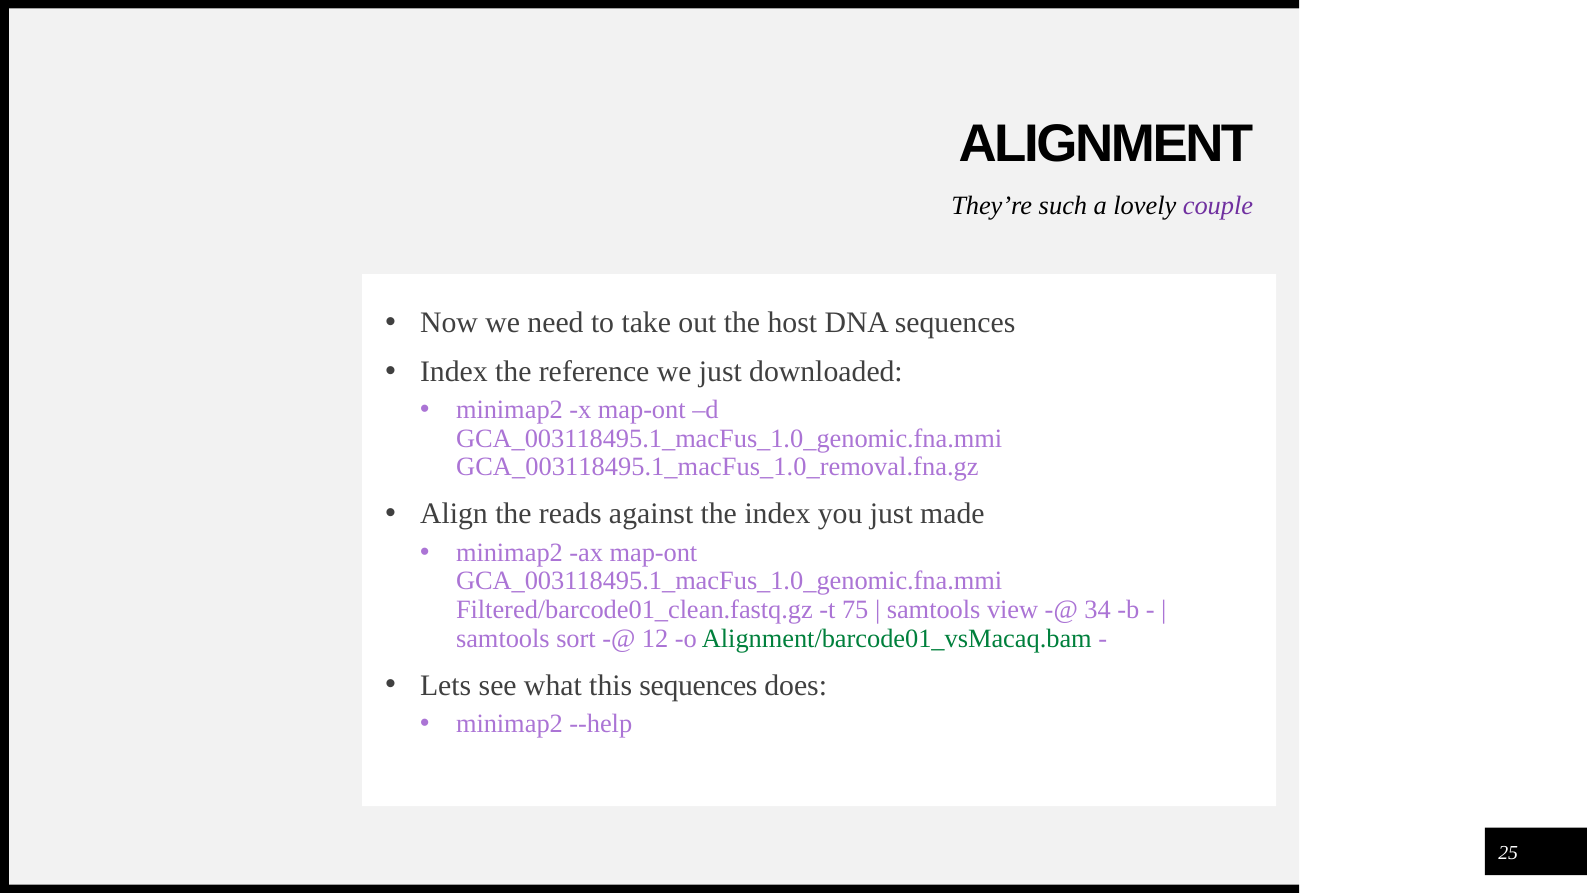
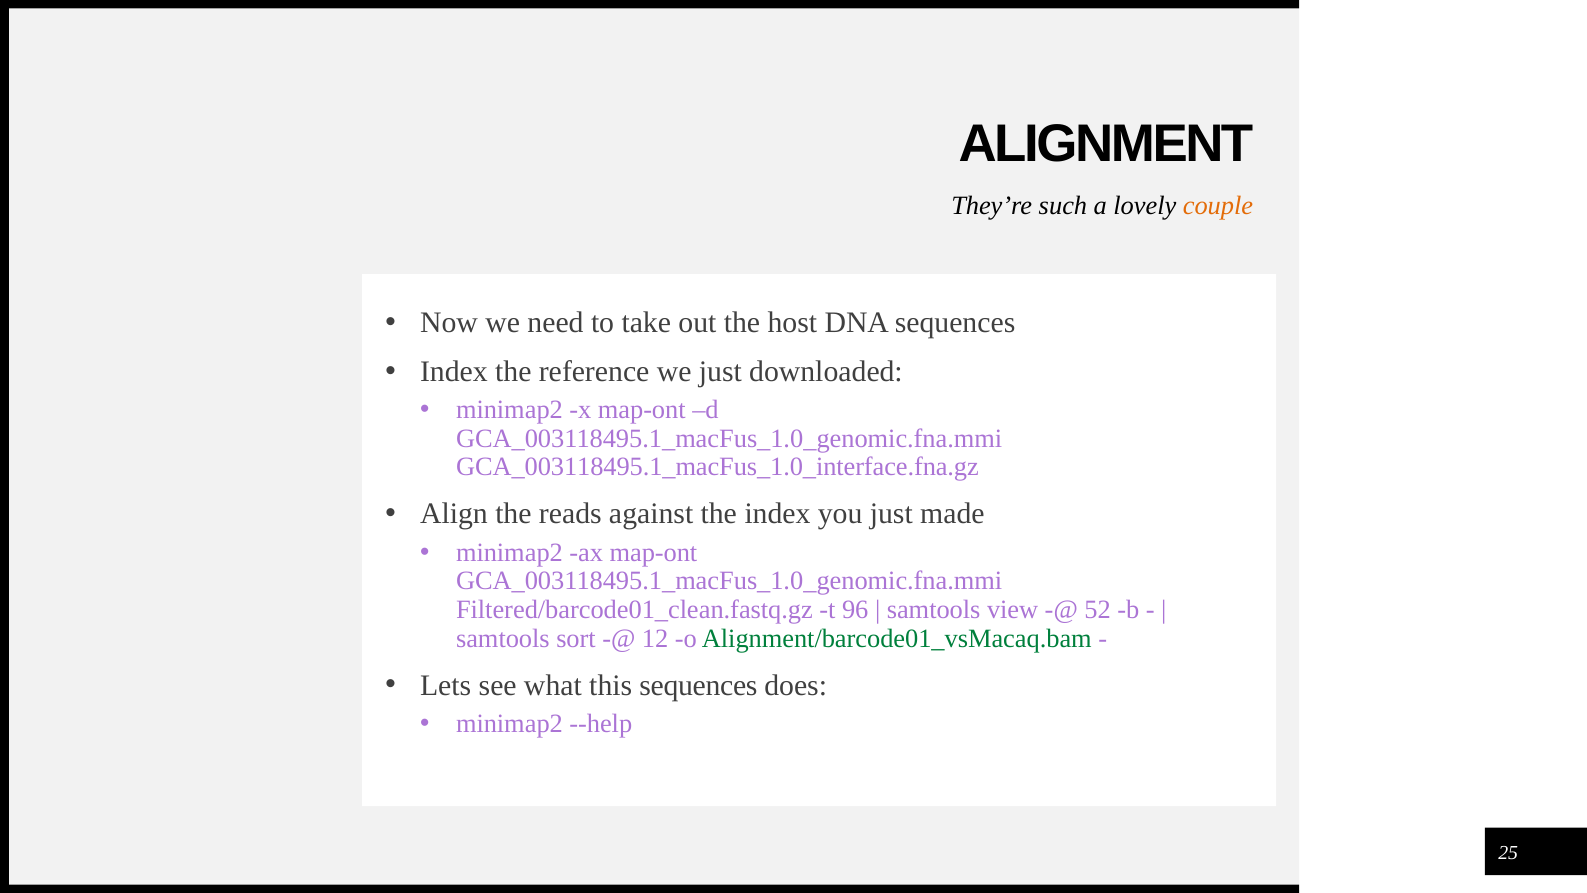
couple colour: purple -> orange (1218, 205)
GCA_003118495.1_macFus_1.0_removal.fna.gz: GCA_003118495.1_macFus_1.0_removal.fna.gz -> GCA_003118495.1_macFus_1.0_interface.fna.gz (717, 467)
75: 75 -> 96 (855, 610)
34: 34 -> 52 (1098, 610)
